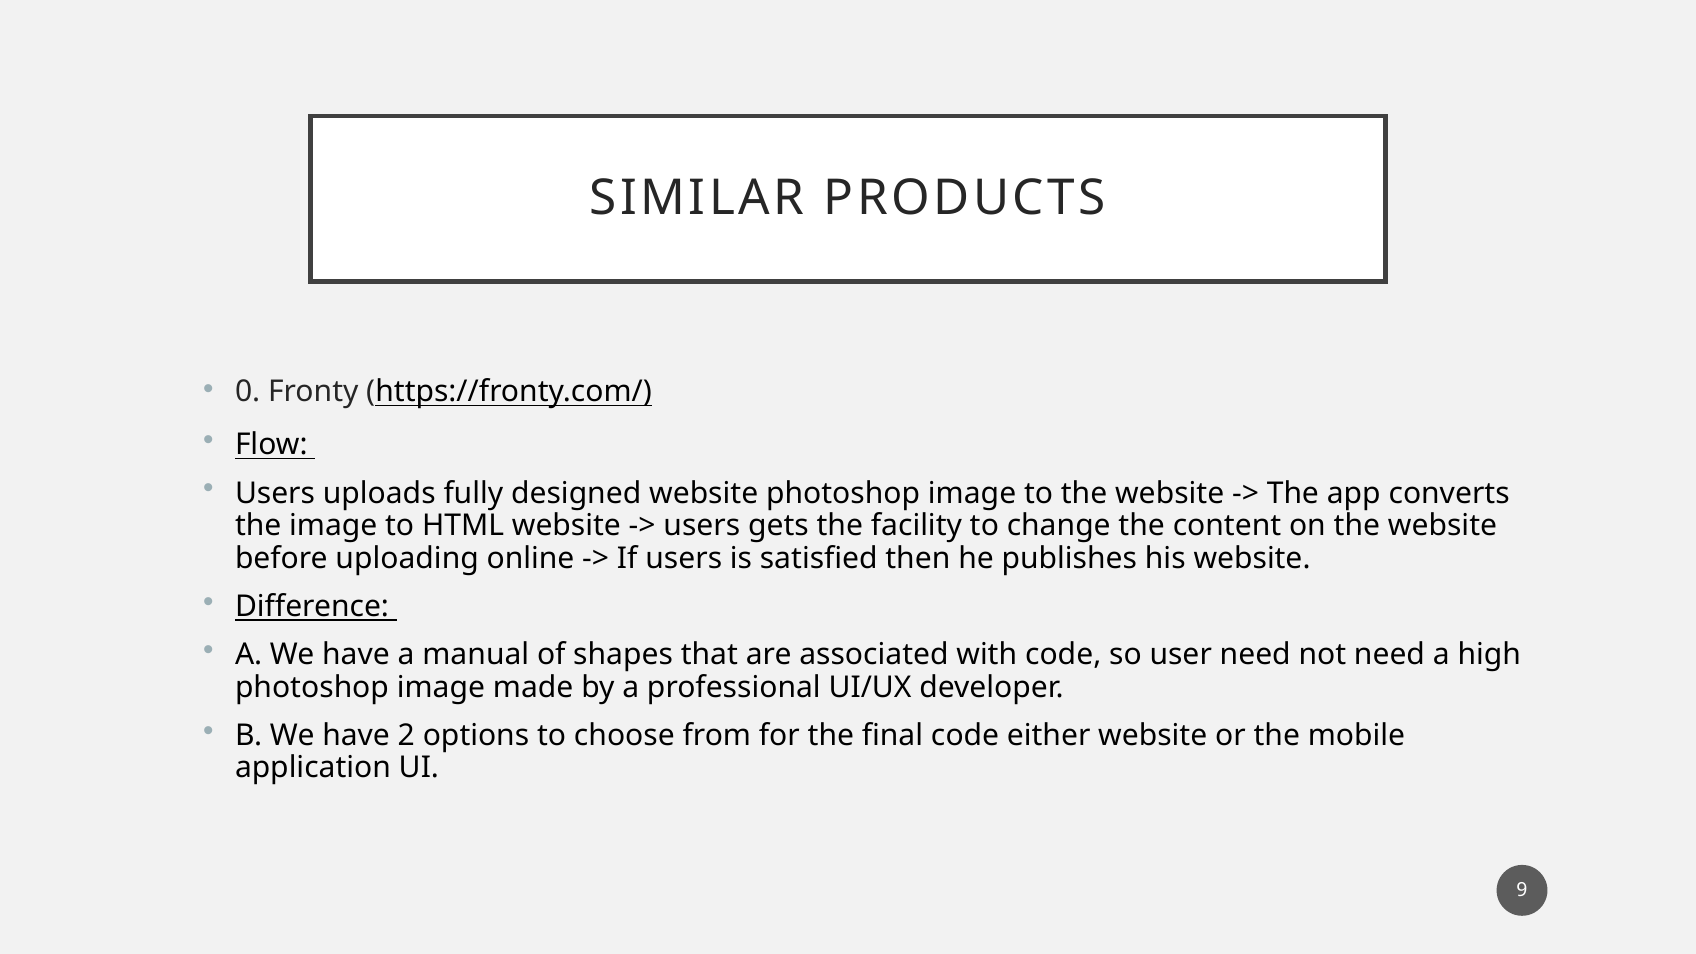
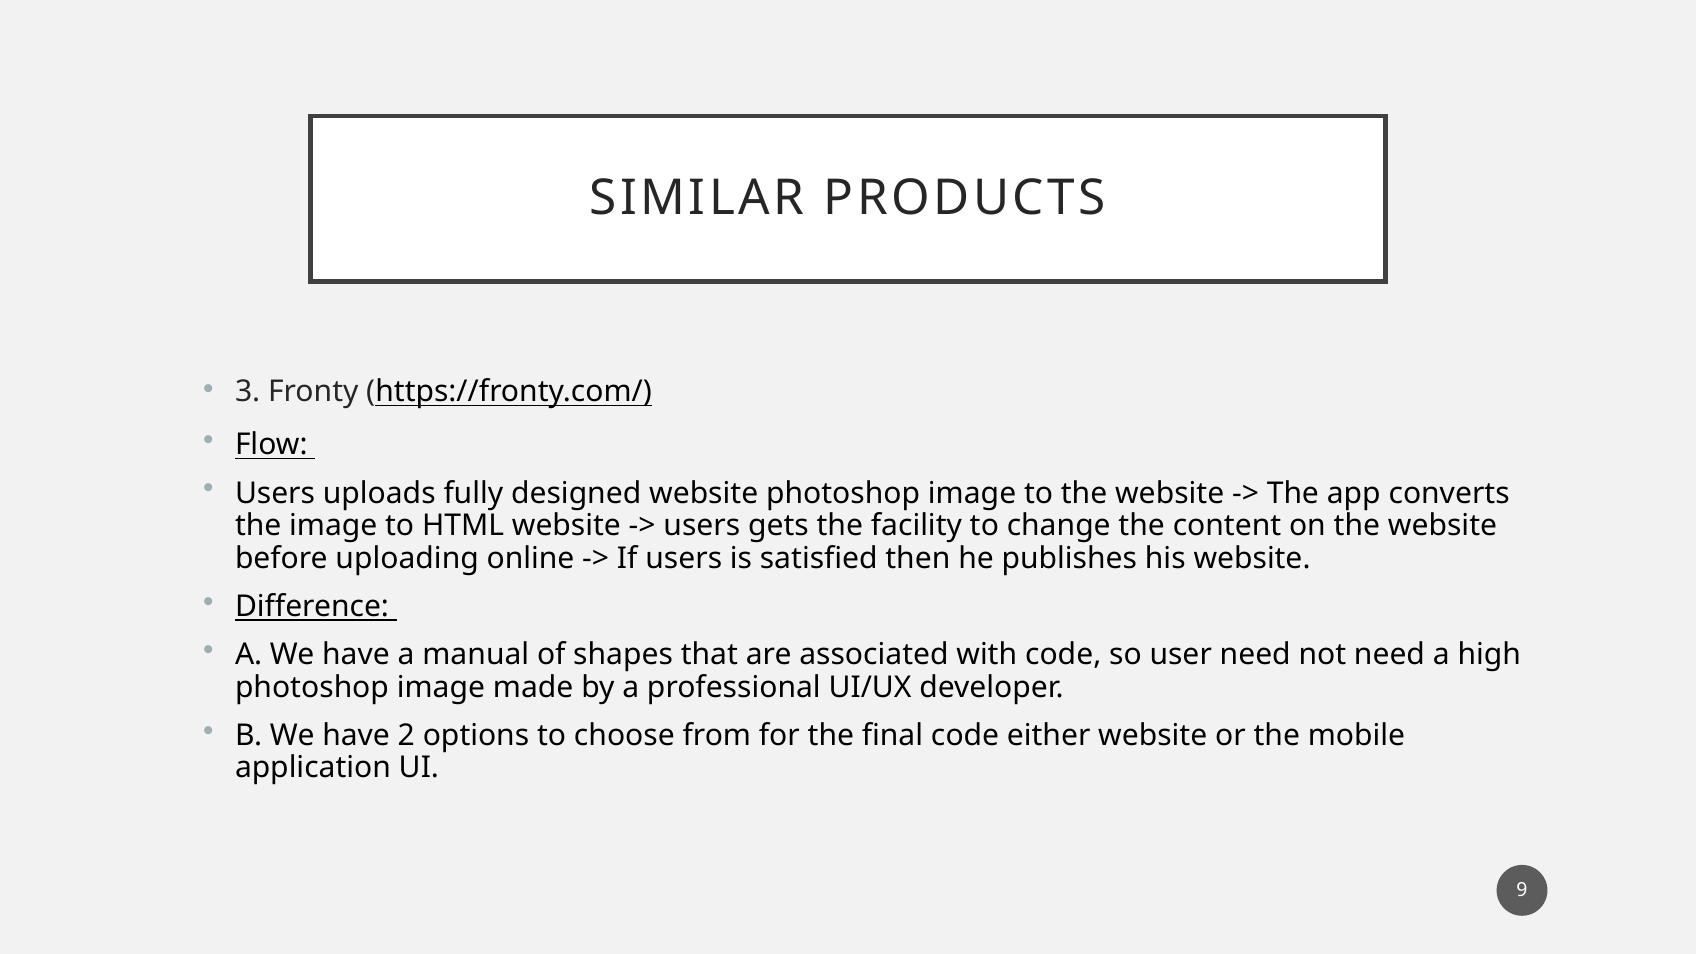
0: 0 -> 3 (248, 392)
